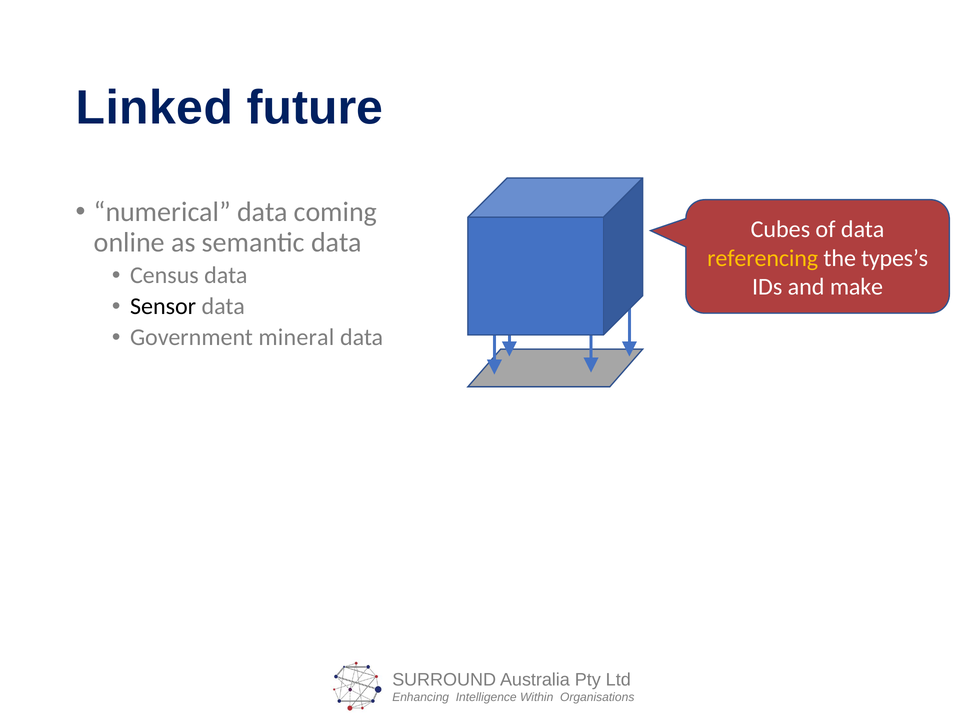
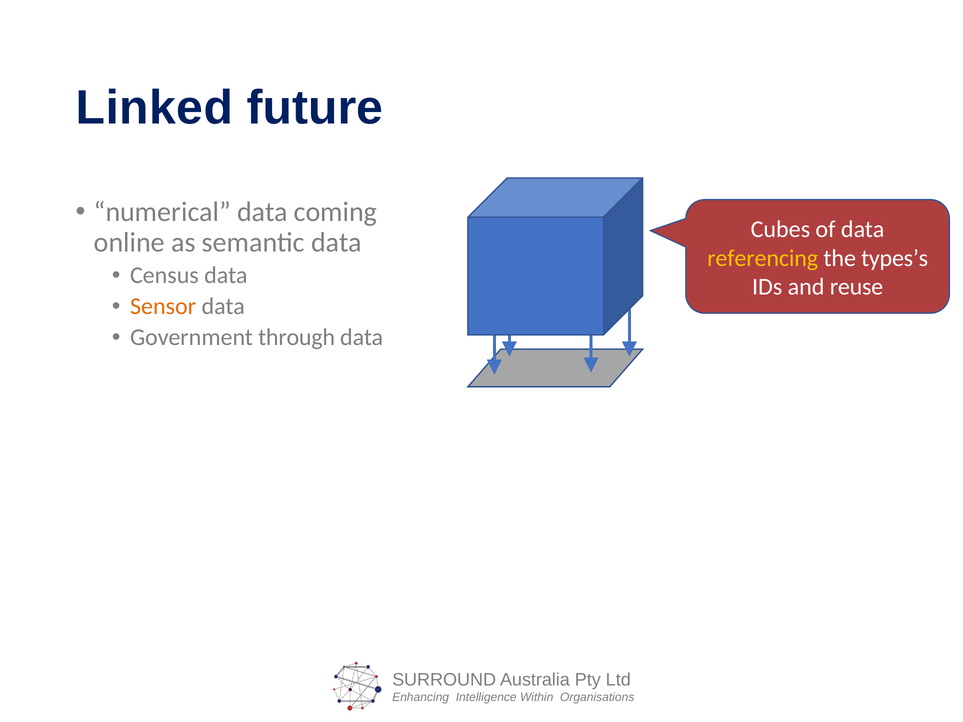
make: make -> reuse (857, 287)
Sensor colour: black -> orange (163, 307)
mineral: mineral -> through (297, 338)
